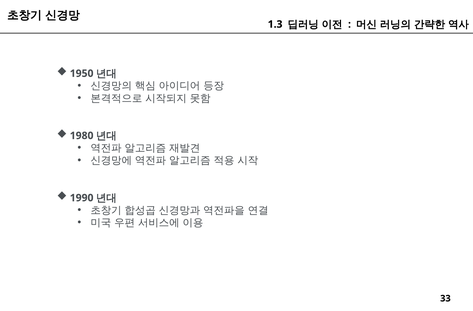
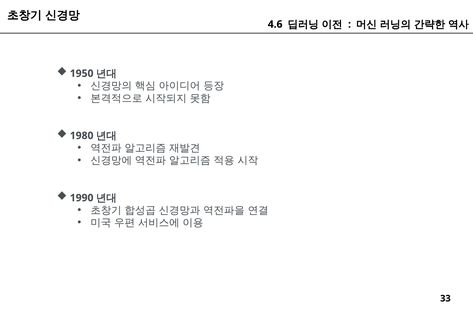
1.3: 1.3 -> 4.6 (275, 24)
